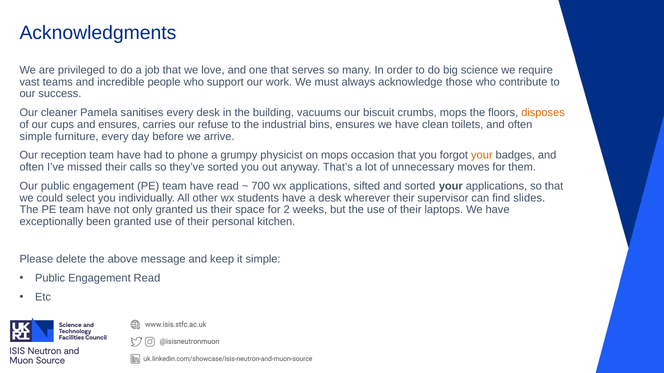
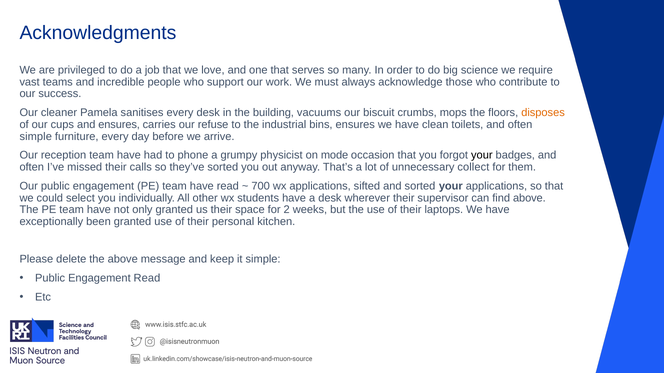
on mops: mops -> mode (335, 155)
your colour: orange -> black (482, 155)
moves: moves -> collect (473, 167)
find slides: slides -> above (529, 198)
